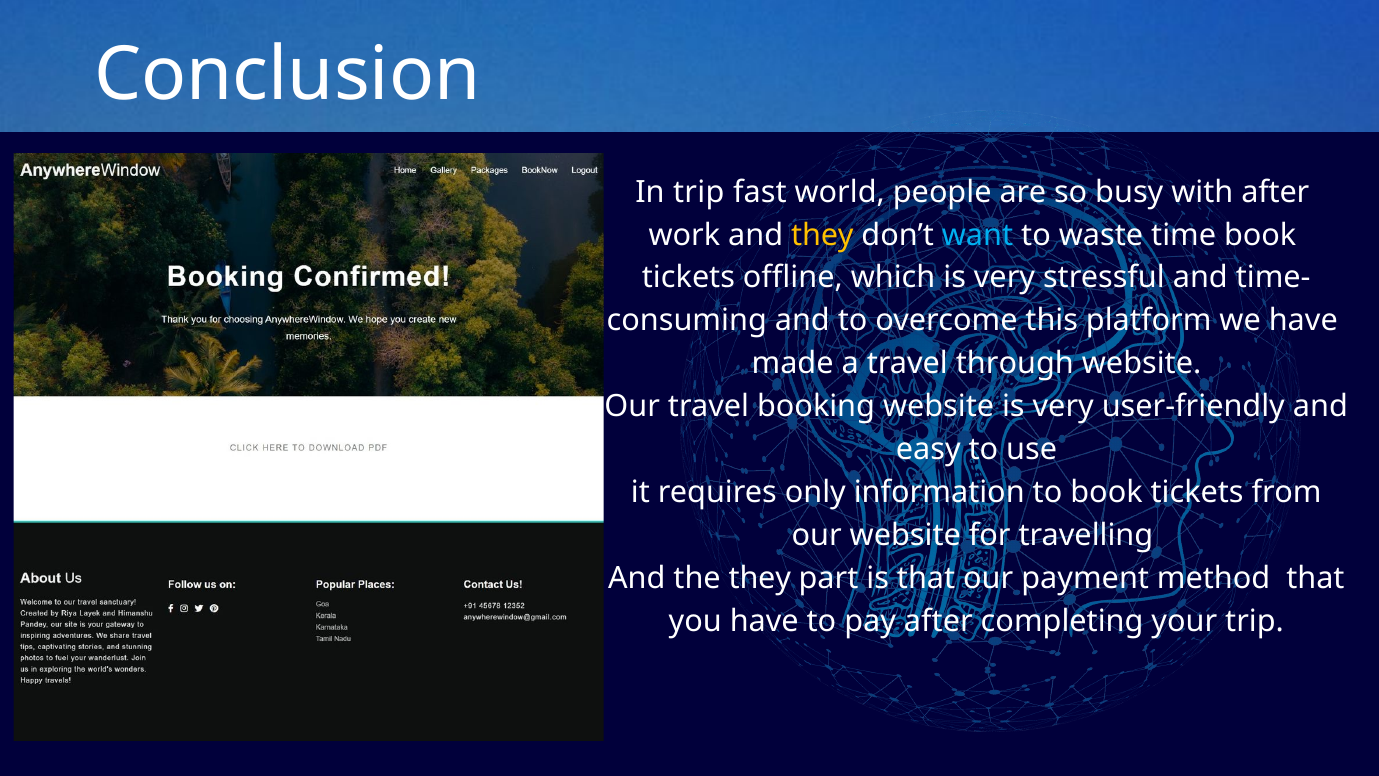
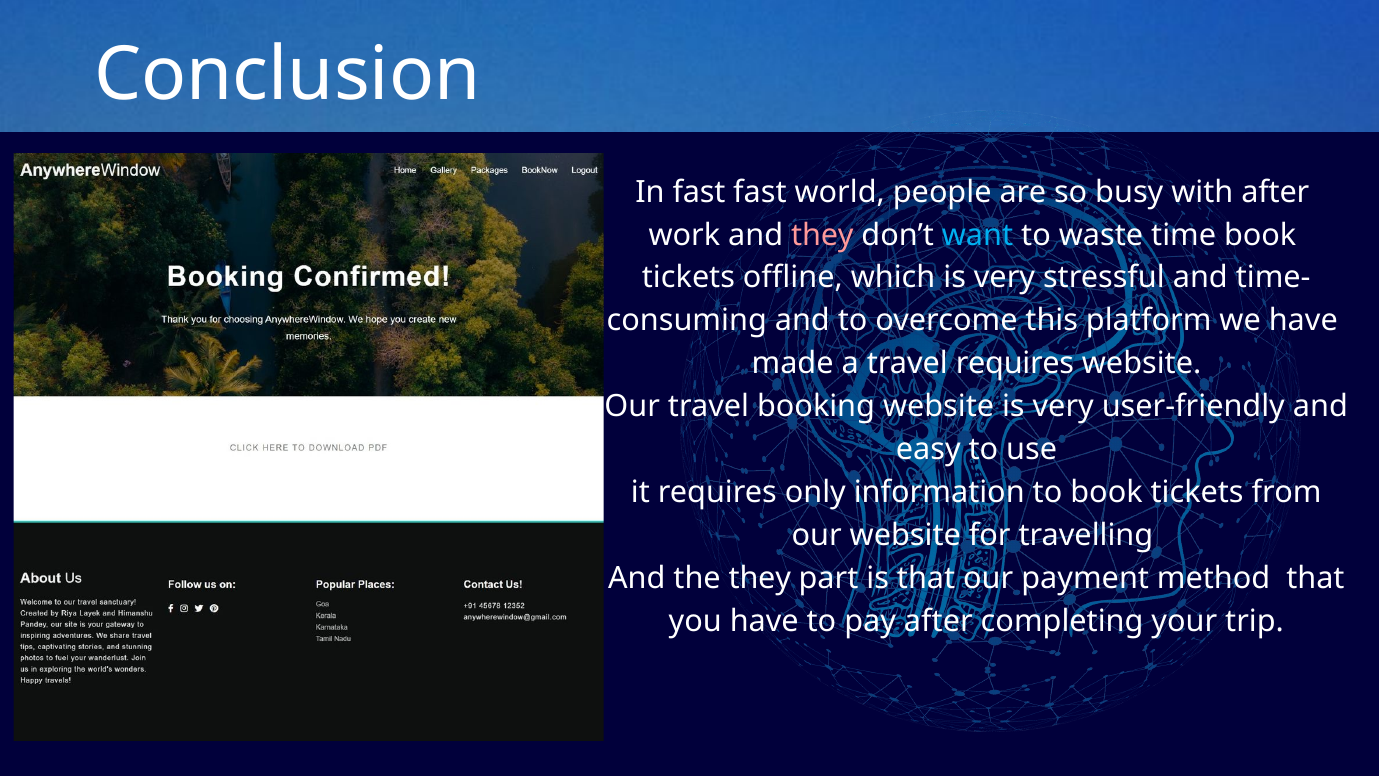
In trip: trip -> fast (699, 192)
they colour: yellow -> pink (822, 235)
travel through: through -> requires (1015, 363)
